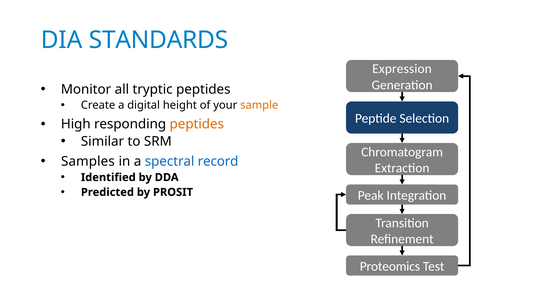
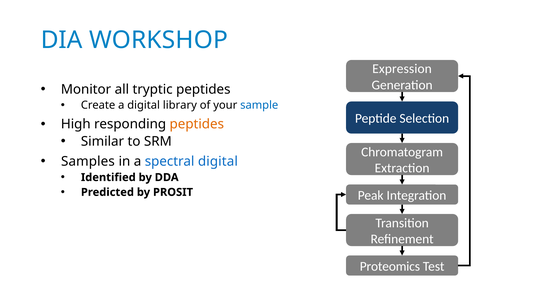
STANDARDS: STANDARDS -> WORKSHOP (158, 40)
height: height -> library (180, 105)
sample colour: orange -> blue (259, 105)
spectral record: record -> digital (218, 161)
